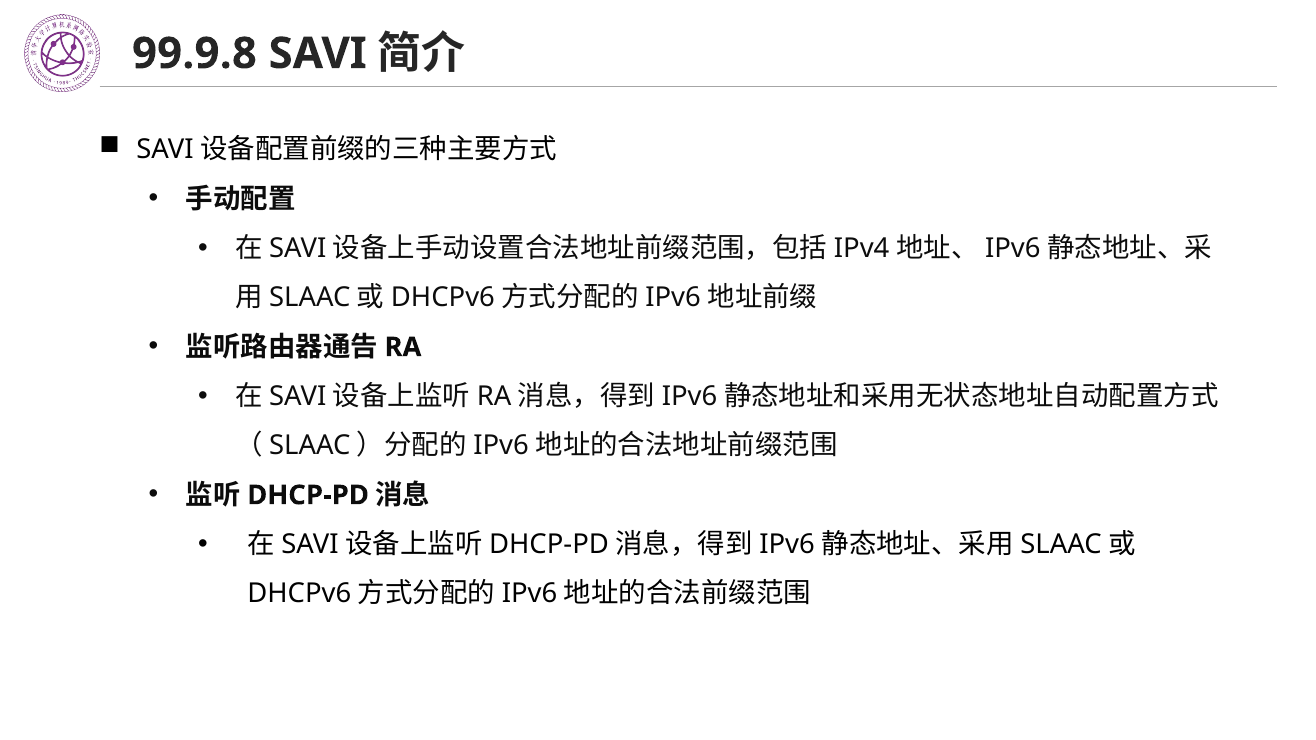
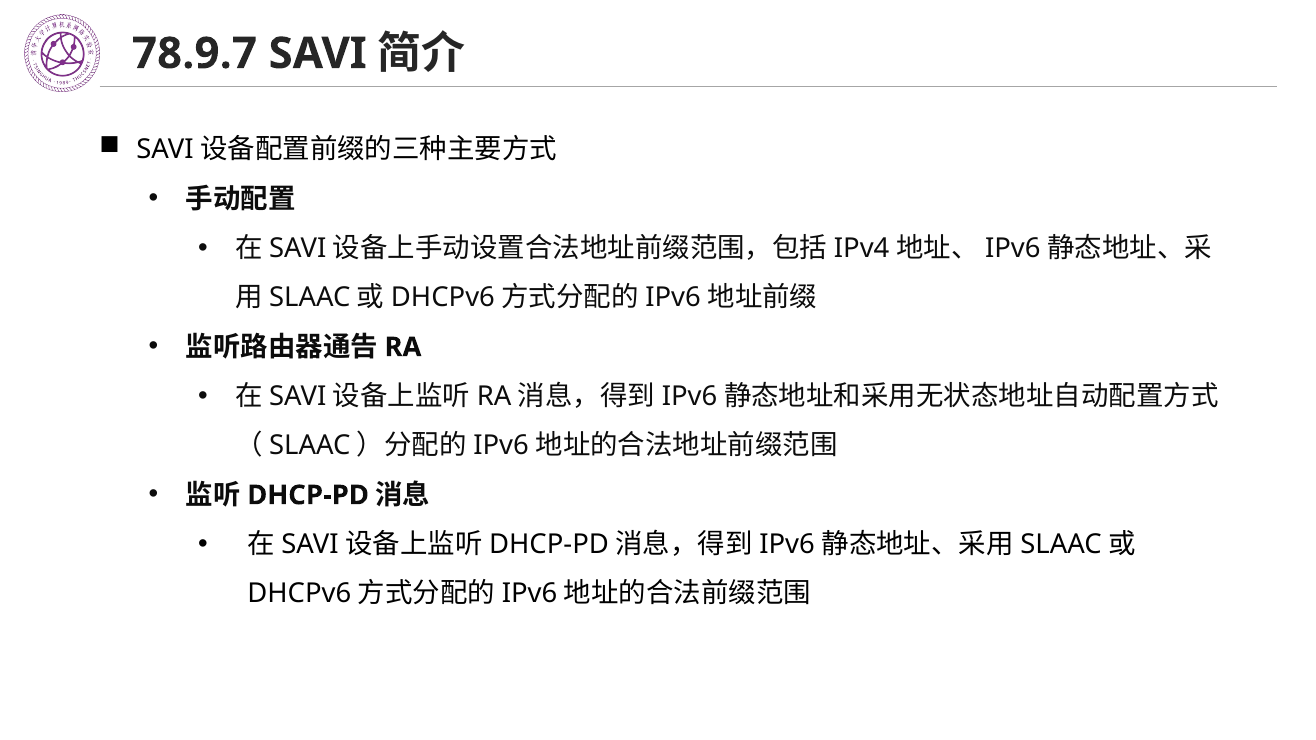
99.9.8: 99.9.8 -> 78.9.7 (194, 54)
